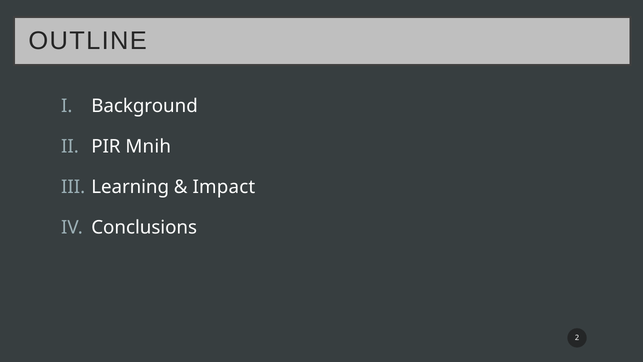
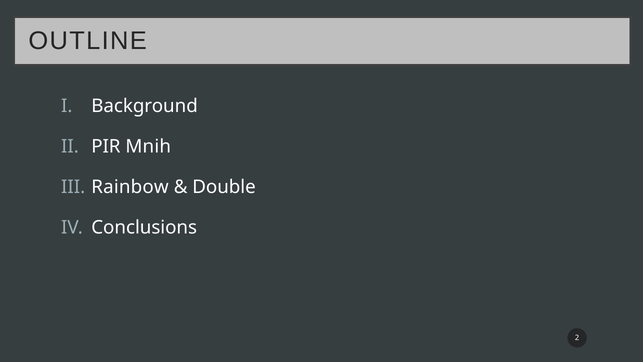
Learning: Learning -> Rainbow (130, 187)
Impact: Impact -> Double (224, 187)
